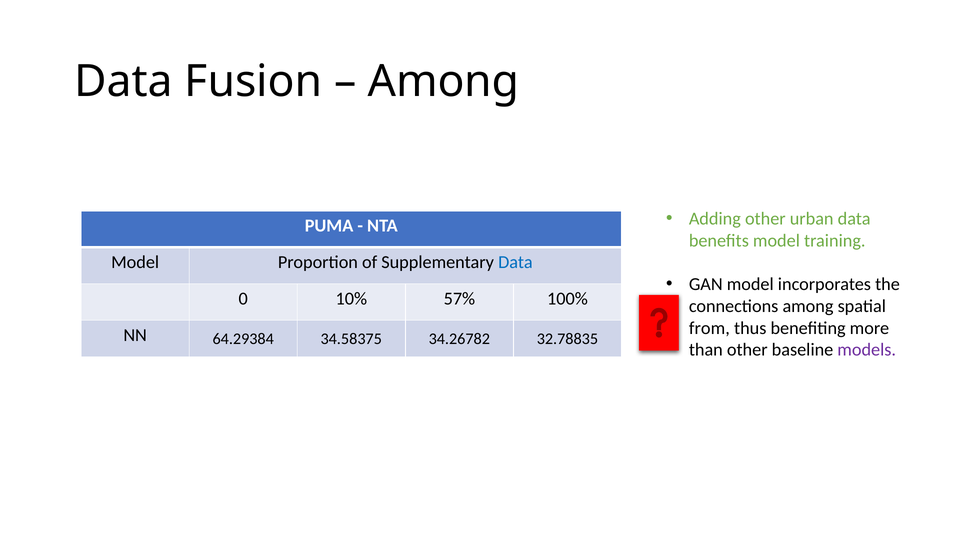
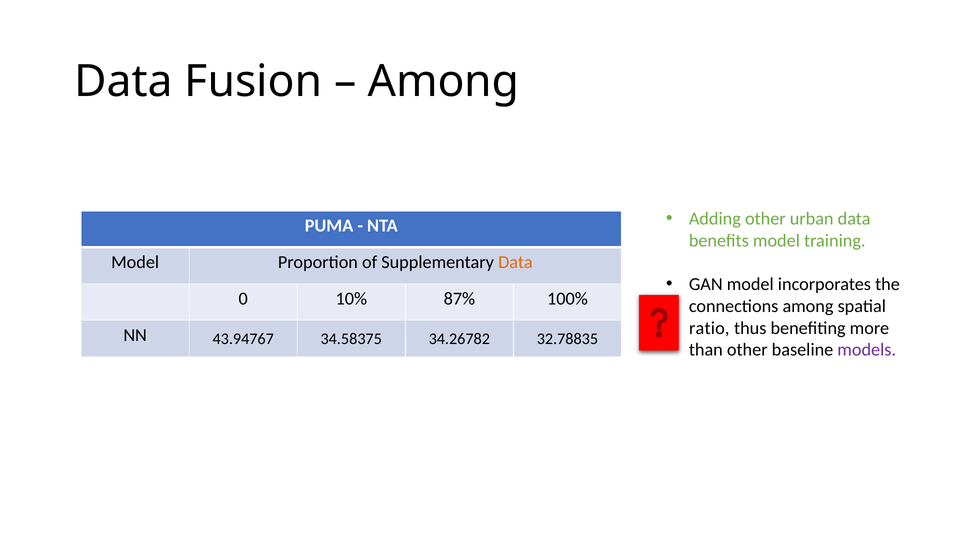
Data colour: blue -> orange (515, 262)
57%: 57% -> 87% (459, 299)
from: from -> ratio (709, 328)
64.29384: 64.29384 -> 43.94767 (243, 339)
